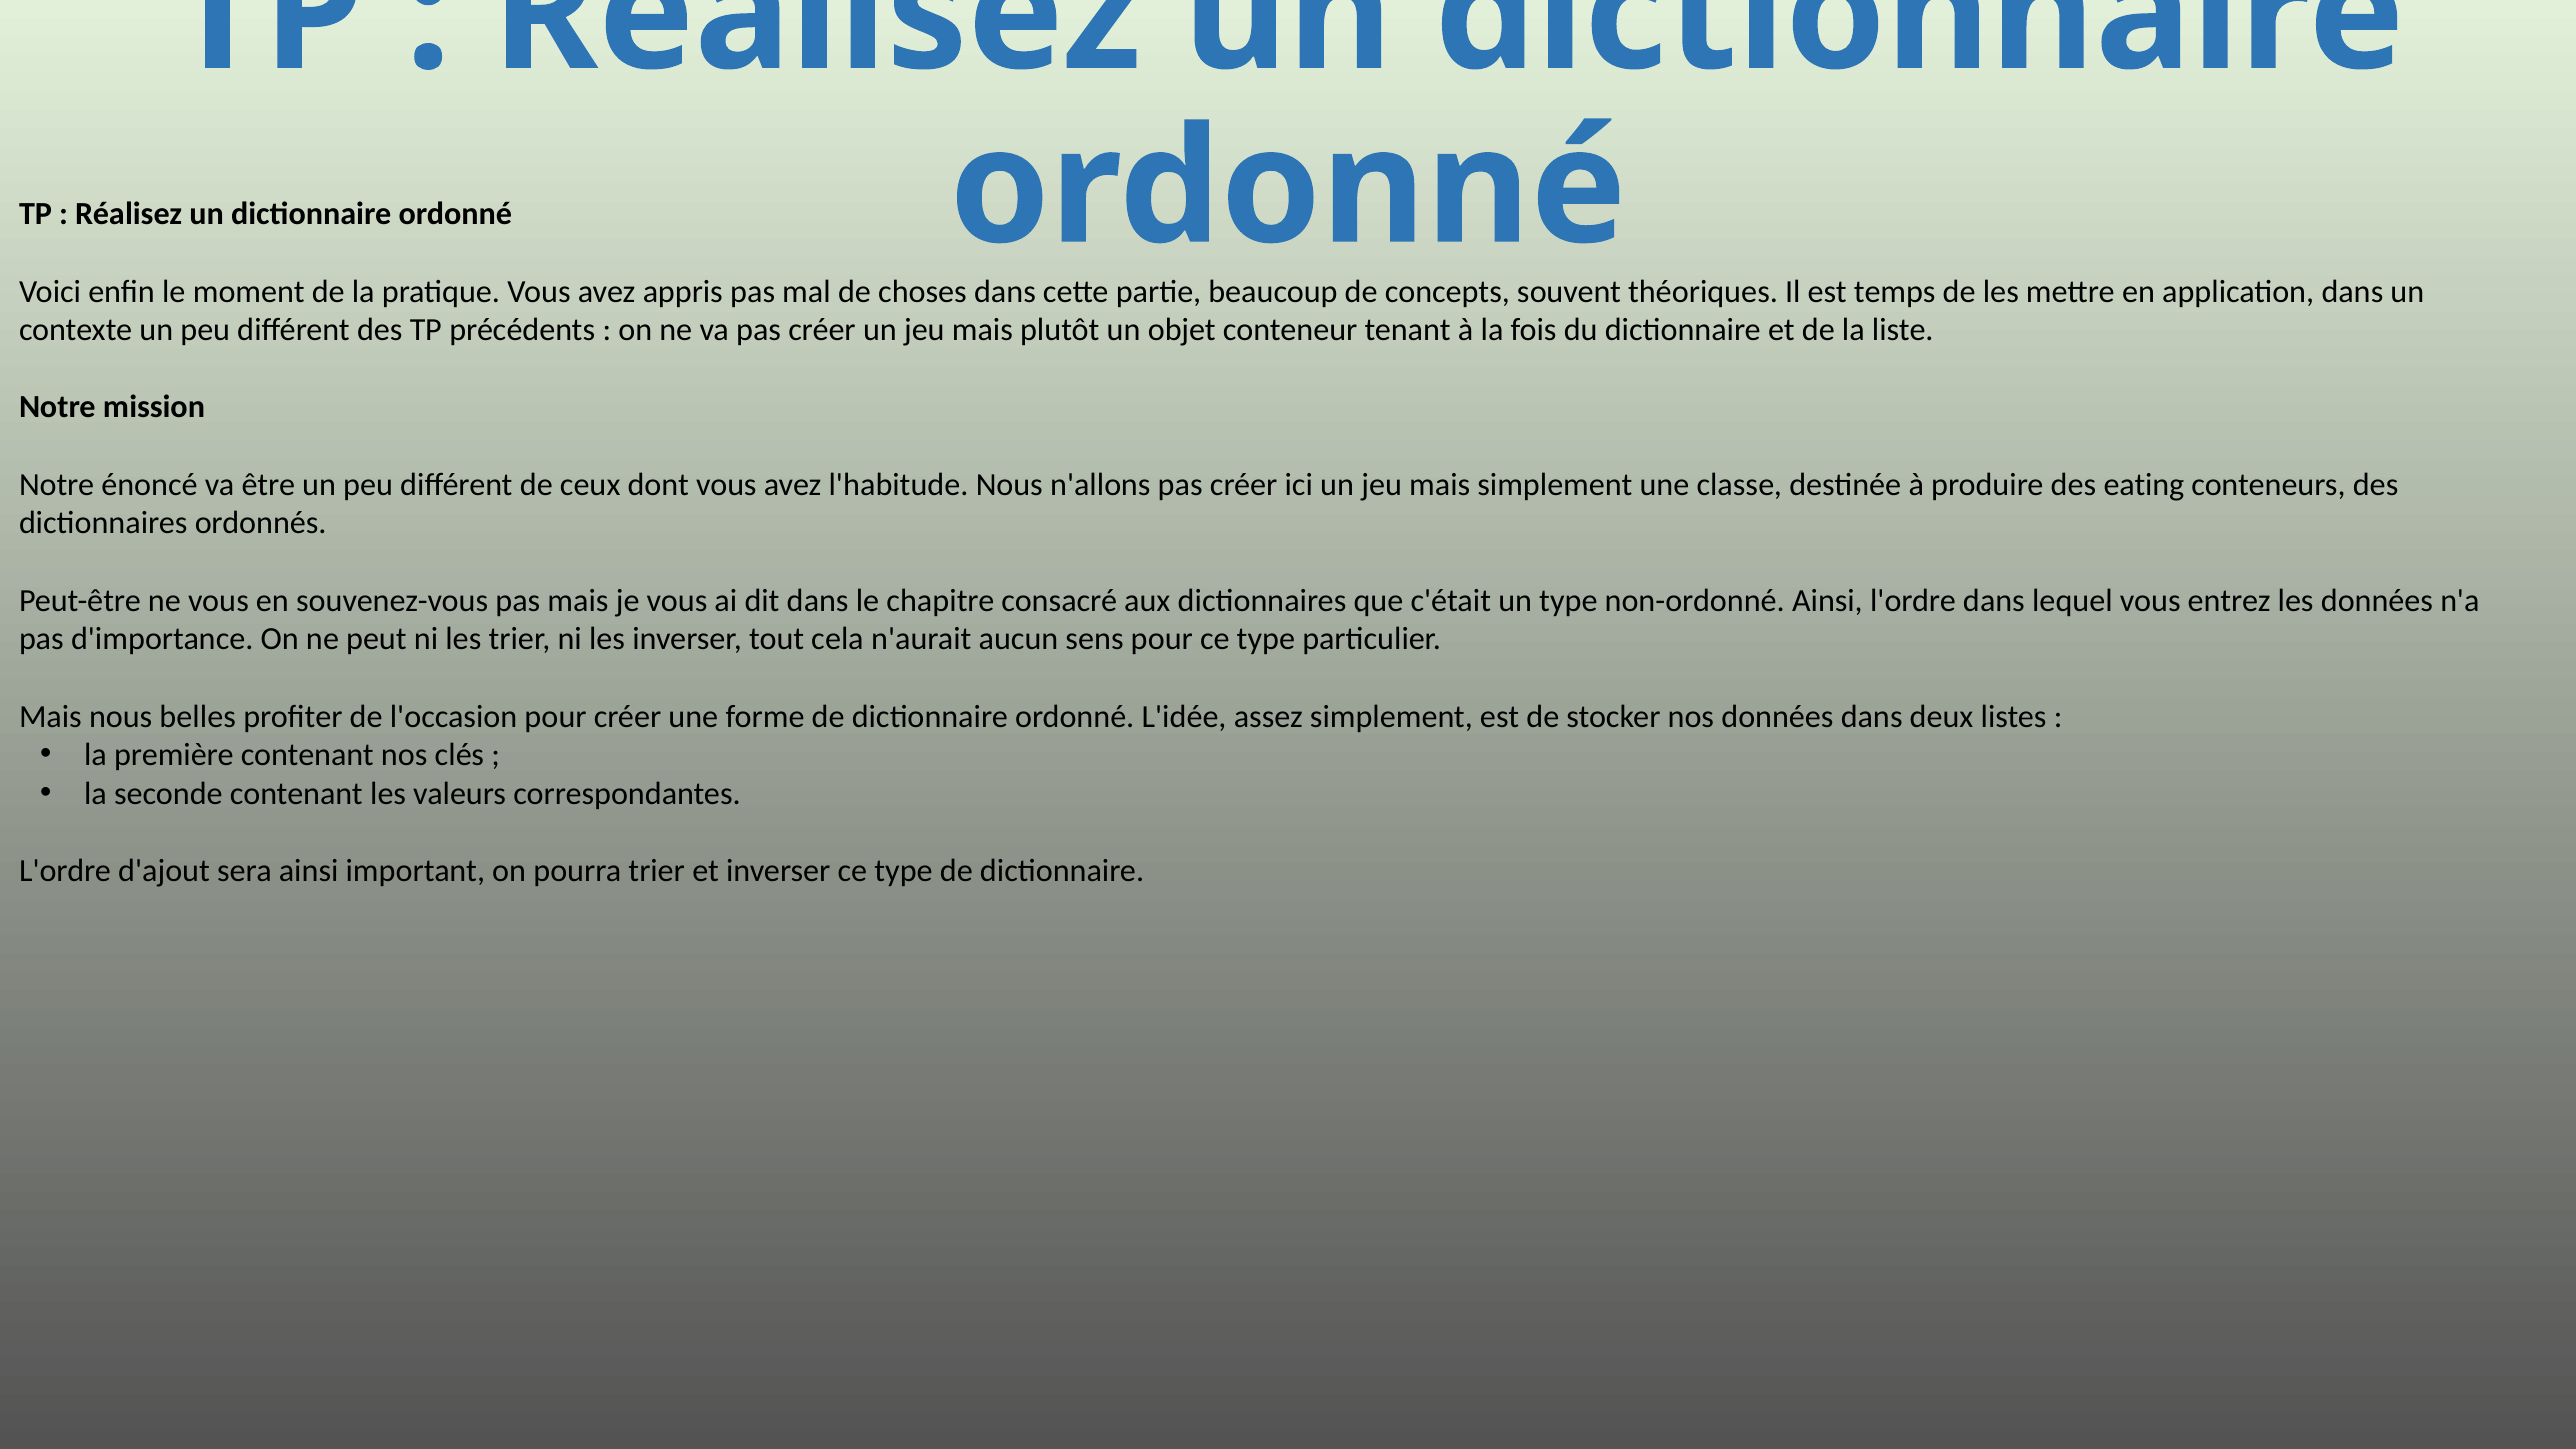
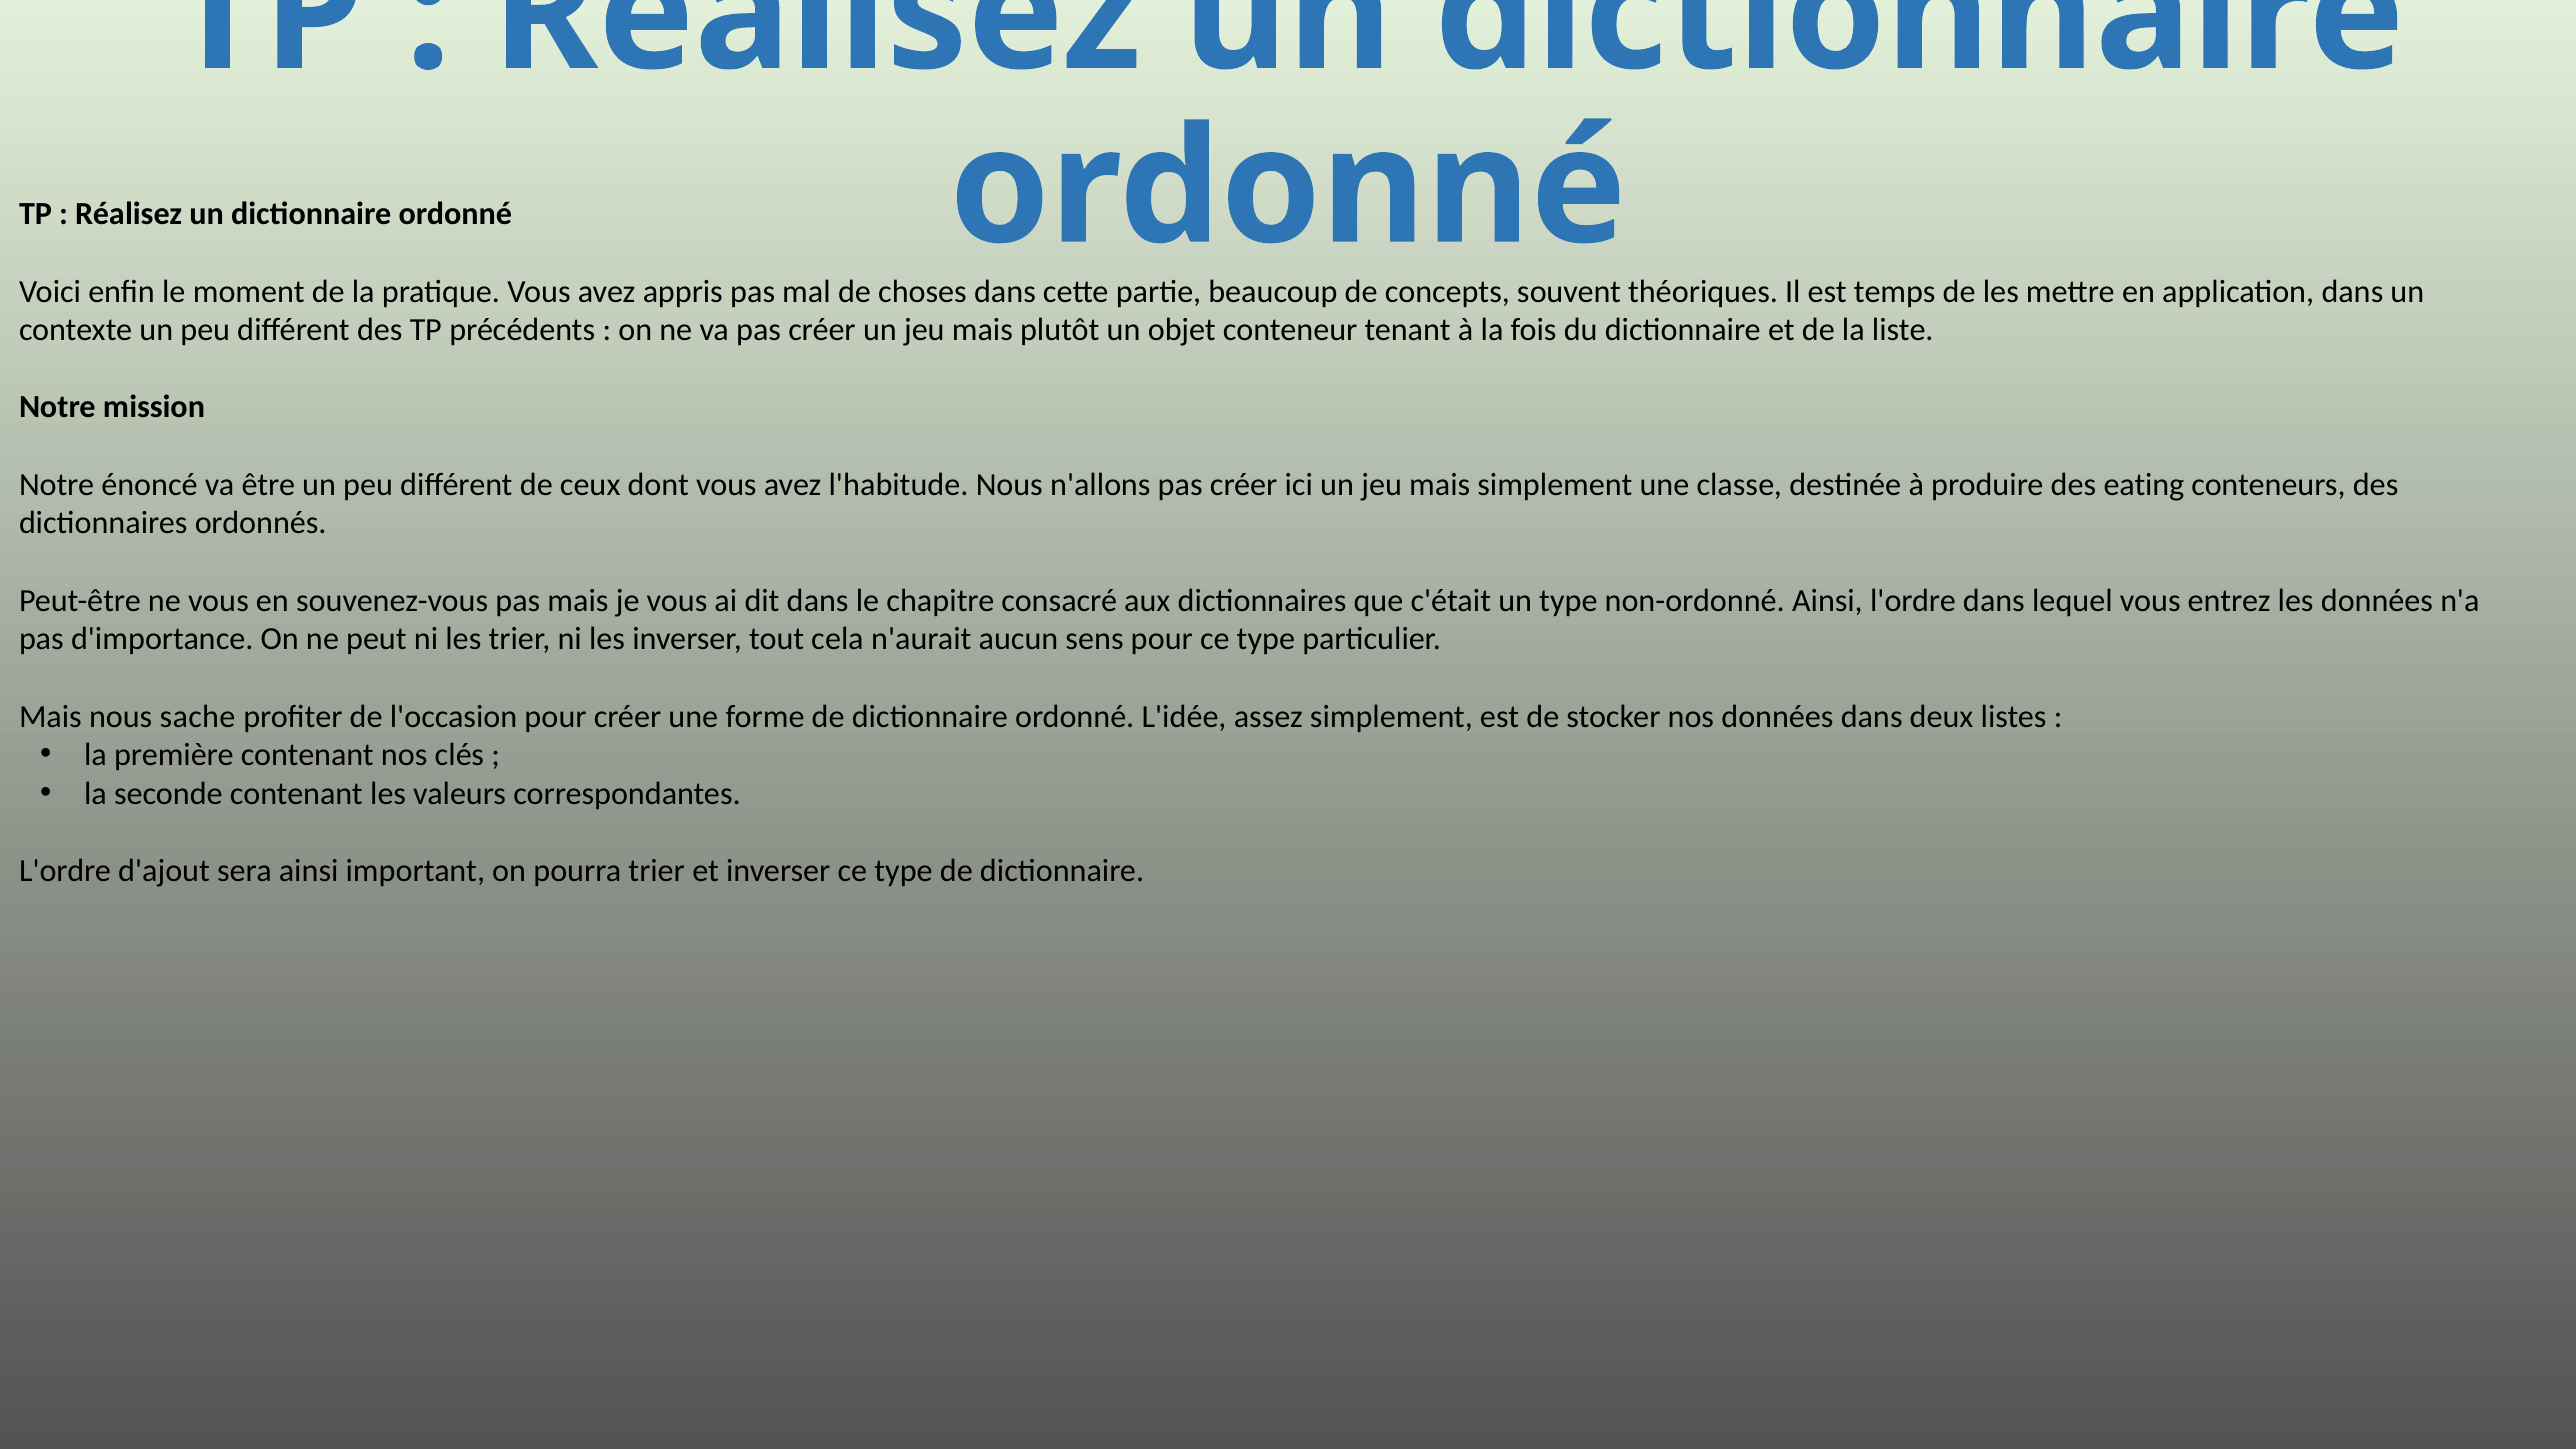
belles: belles -> sache (198, 716)
